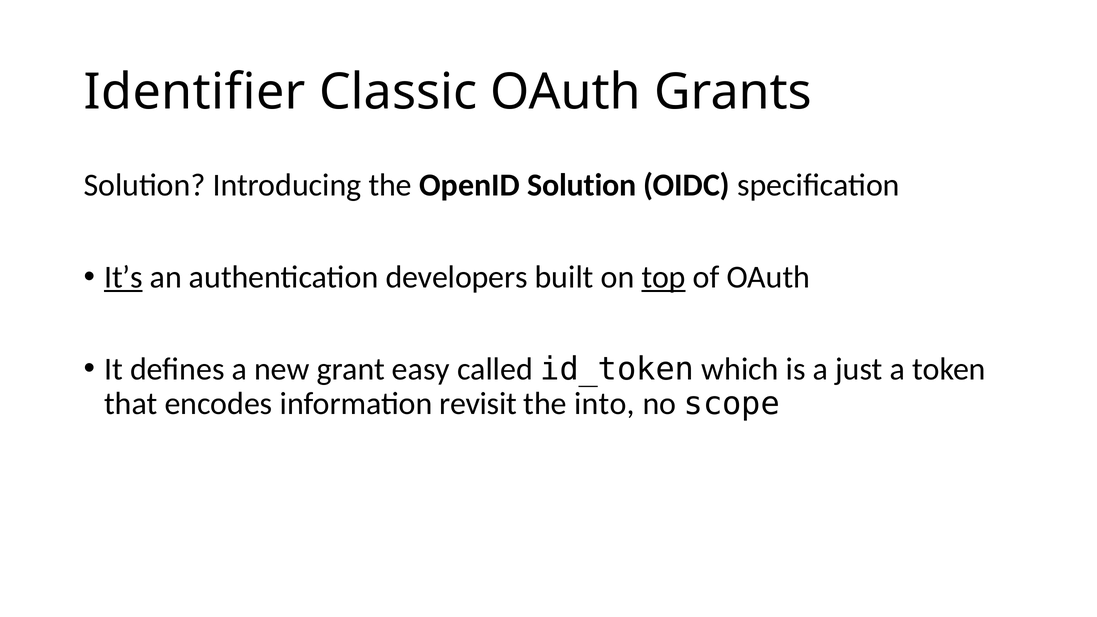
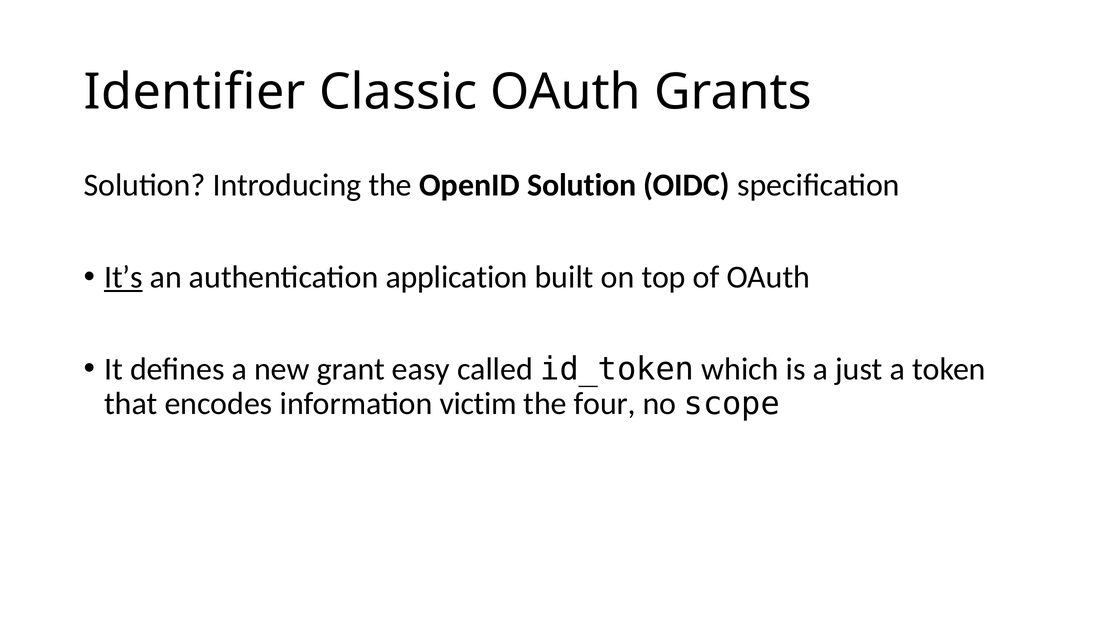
developers: developers -> application (457, 277)
top underline: present -> none (664, 277)
revisit: revisit -> victim (478, 404)
into: into -> four (605, 404)
